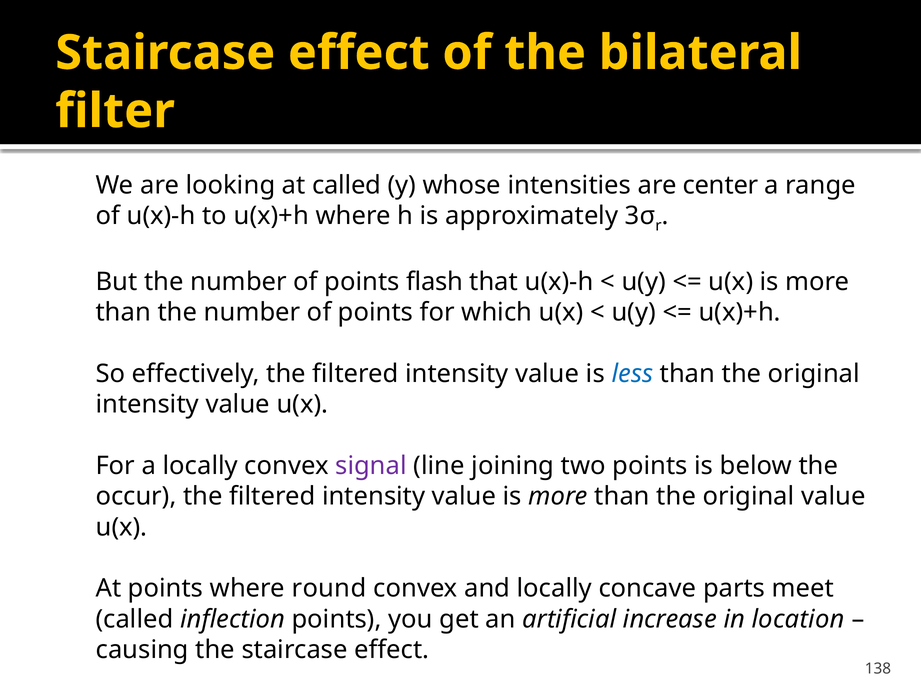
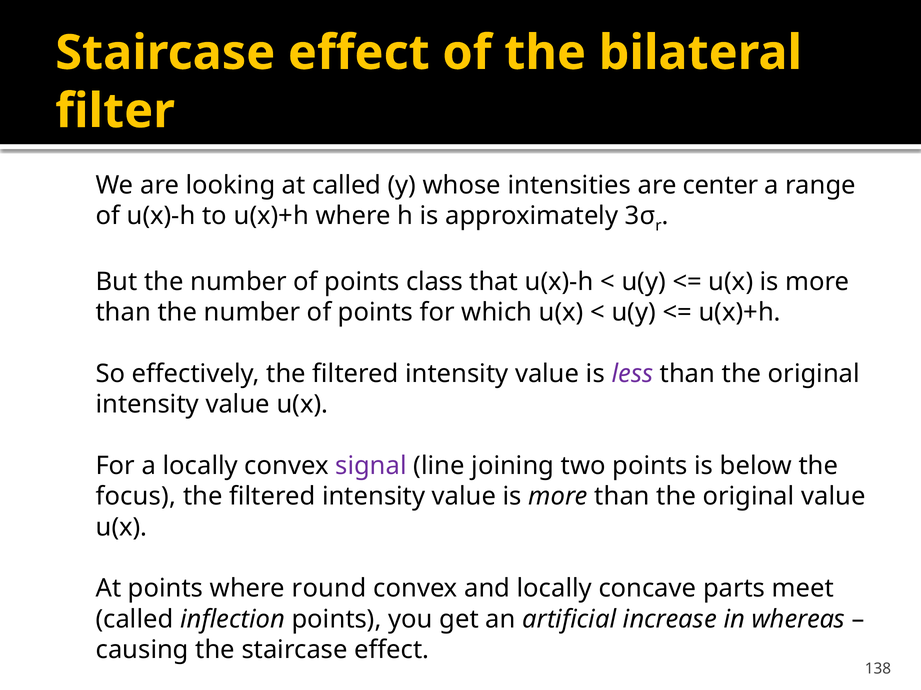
flash: flash -> class (435, 282)
less colour: blue -> purple (632, 374)
occur: occur -> focus (136, 497)
location: location -> whereas (798, 620)
